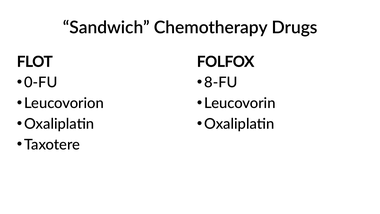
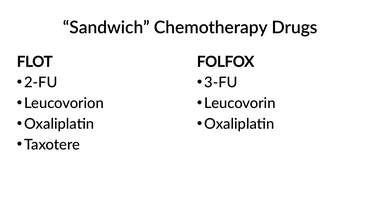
0-FU: 0-FU -> 2-FU (41, 82)
8-FU: 8-FU -> 3-FU (221, 82)
